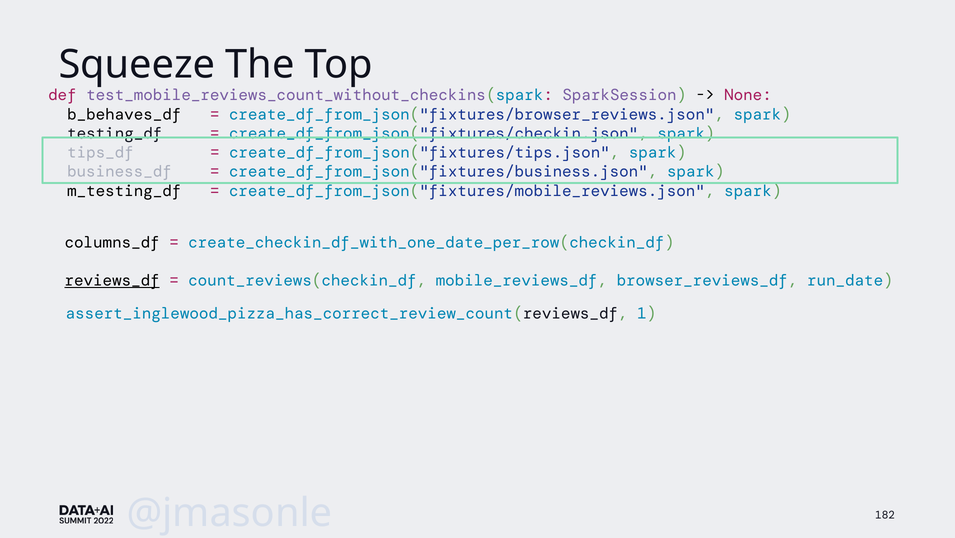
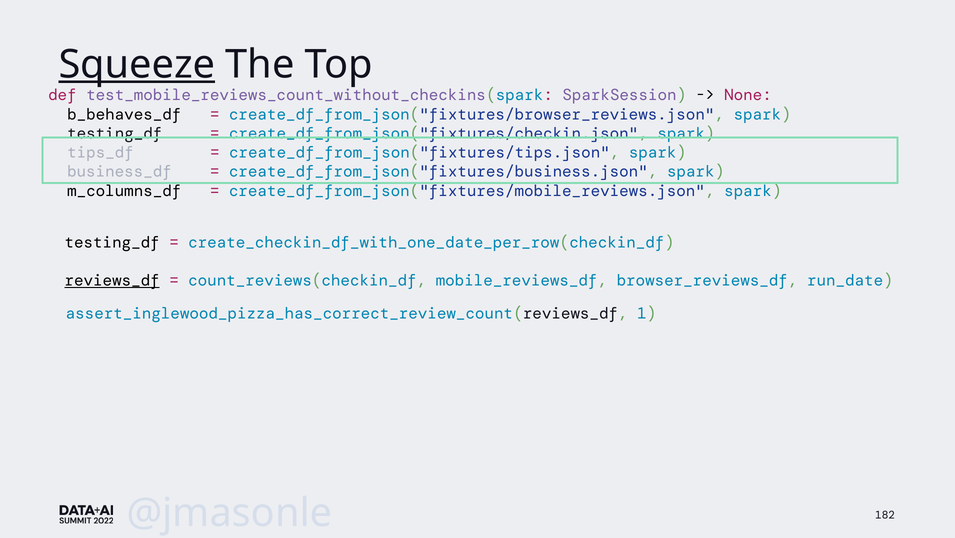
Squeeze underline: none -> present (137, 65)
m_testing_df: m_testing_df -> m_columns_df (124, 191)
columns_df: columns_df -> testing_df (112, 242)
